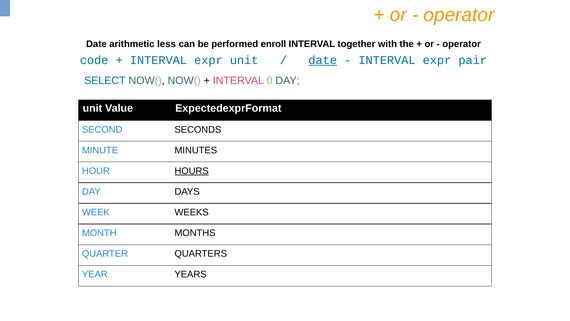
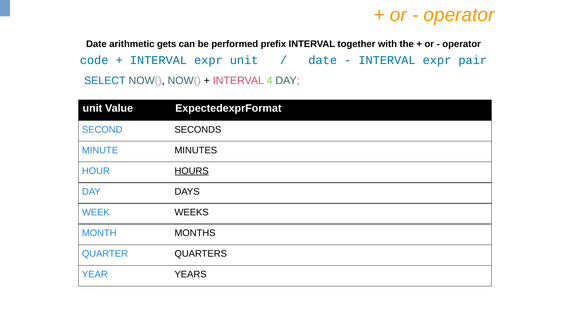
less: less -> gets (167, 44)
enroll: enroll -> prefix (273, 44)
date underline: present -> none (323, 60)
0: 0 -> 4 (270, 80)
